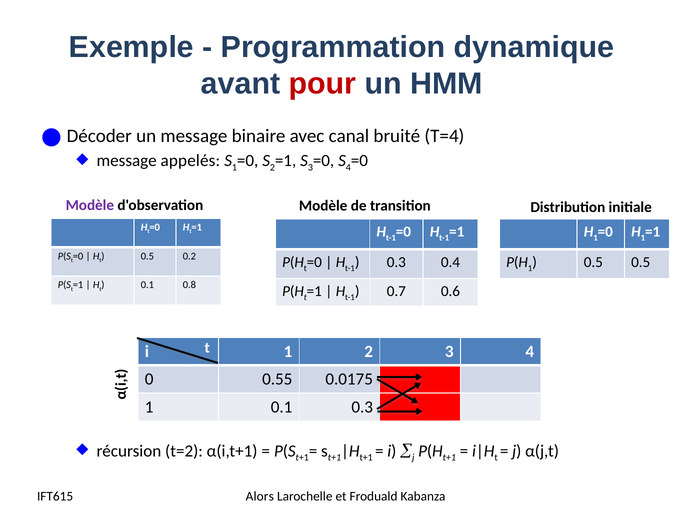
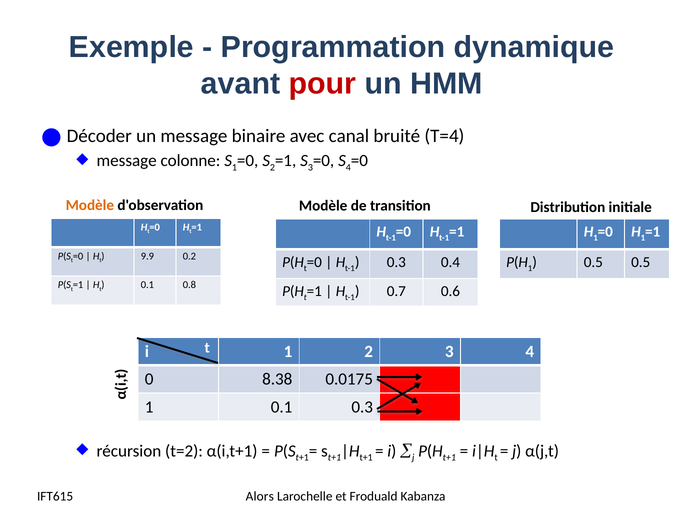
appelés: appelés -> colonne (190, 161)
Modèle colour: purple -> orange (90, 205)
0.5: 0.5 -> 9.9 (147, 256)
0.55: 0.55 -> 8.38 (277, 379)
